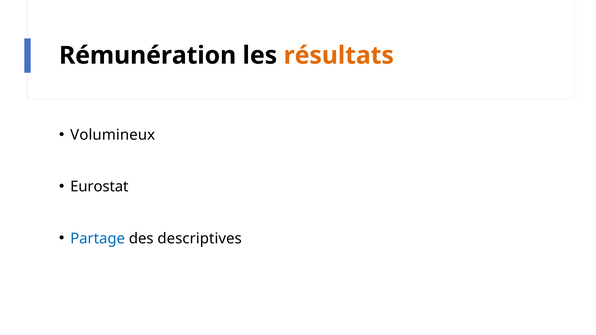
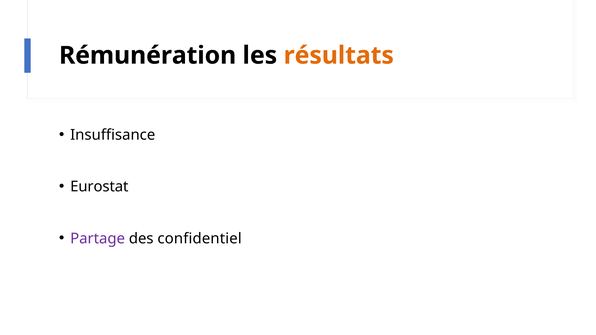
Volumineux: Volumineux -> Insuffisance (113, 135)
Partage colour: blue -> purple (98, 239)
descriptives: descriptives -> confidentiel (200, 239)
